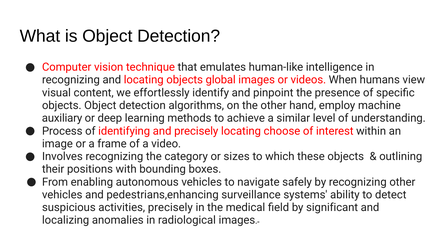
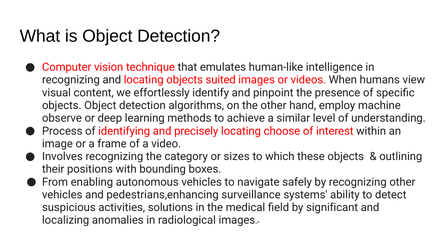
global: global -> suited (221, 80)
auxiliary: auxiliary -> observe (62, 118)
activities precisely: precisely -> solutions (170, 208)
